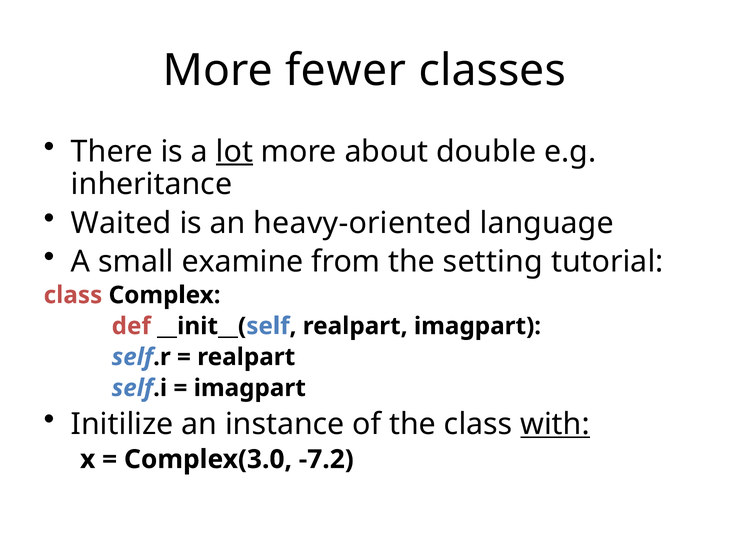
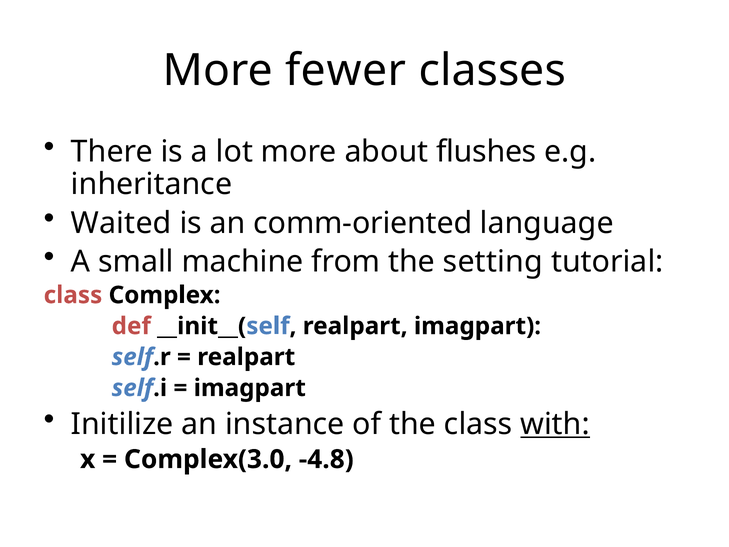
lot underline: present -> none (234, 152)
double: double -> flushes (486, 152)
heavy-oriented: heavy-oriented -> comm-oriented (363, 223)
examine: examine -> machine (243, 262)
-7.2: -7.2 -> -4.8 (326, 459)
